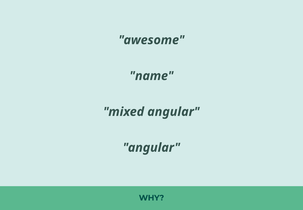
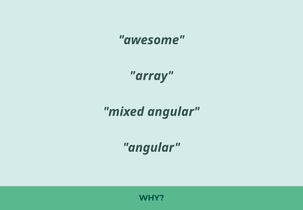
name: name -> array (151, 76)
